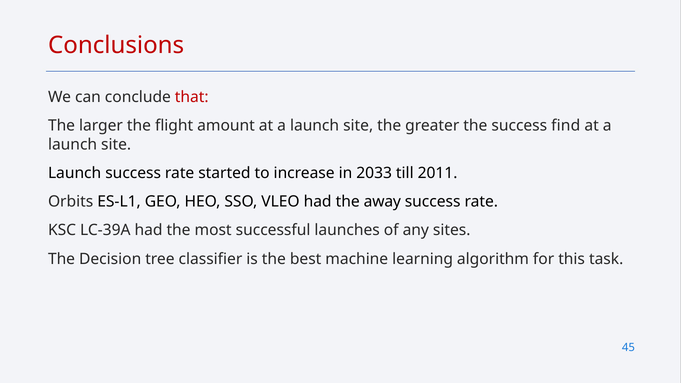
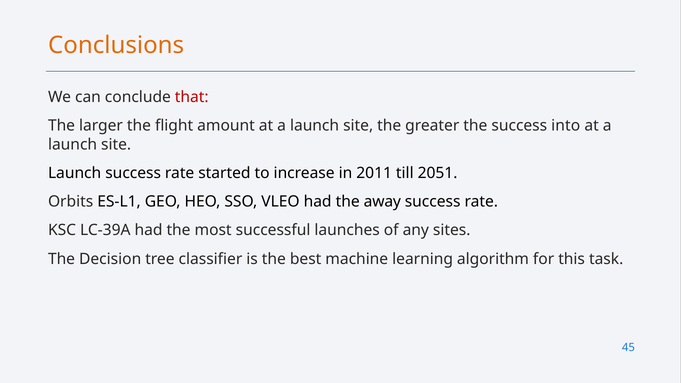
Conclusions colour: red -> orange (116, 45)
find: find -> into (566, 126)
2033: 2033 -> 2011 (374, 173)
2011: 2011 -> 2051 (438, 173)
